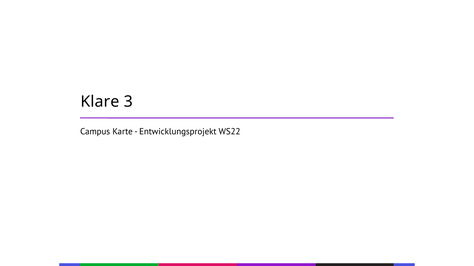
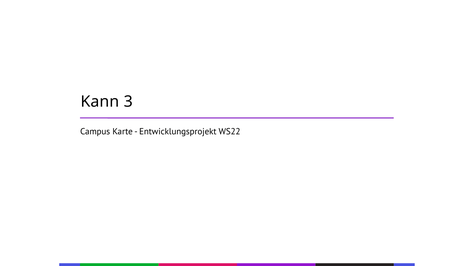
Klare: Klare -> Kann (100, 102)
